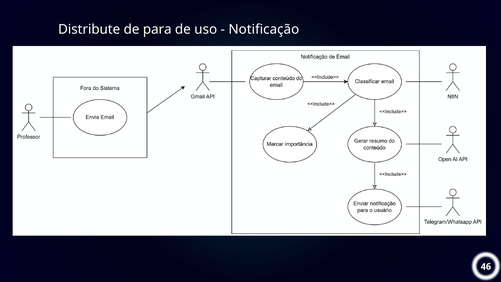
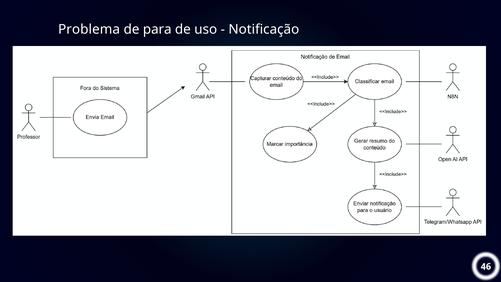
Distribute: Distribute -> Problema (89, 29)
